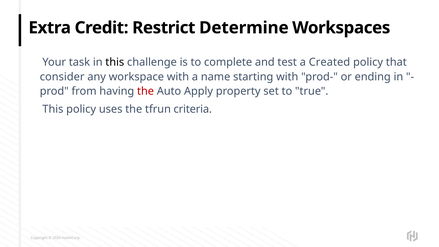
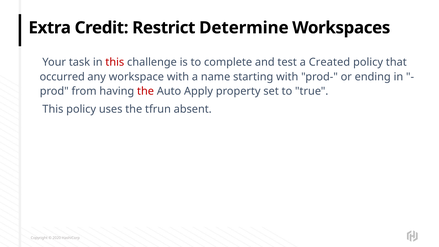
this colour: black -> red (115, 62)
consider: consider -> occurred (62, 77)
criteria: criteria -> absent (193, 109)
